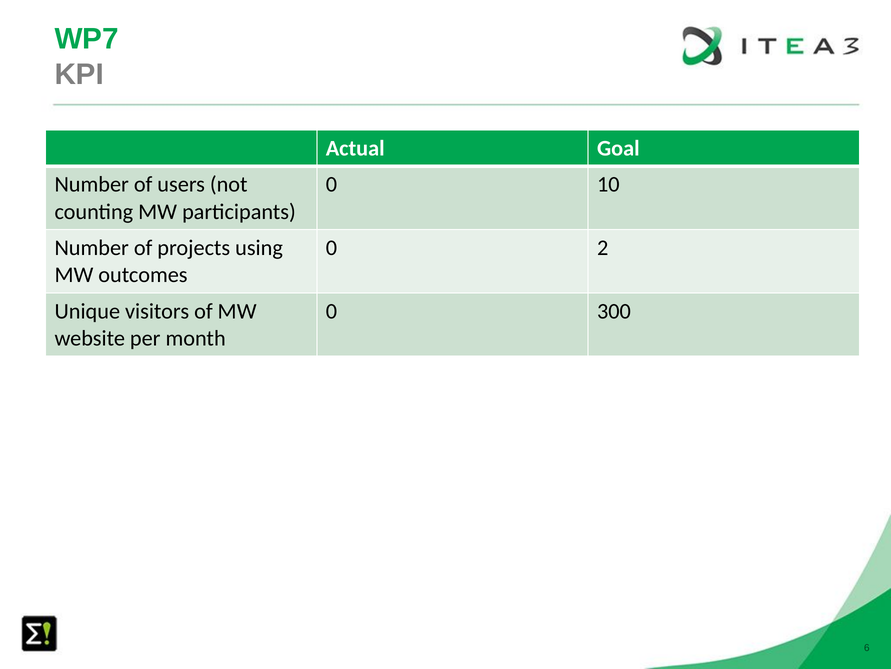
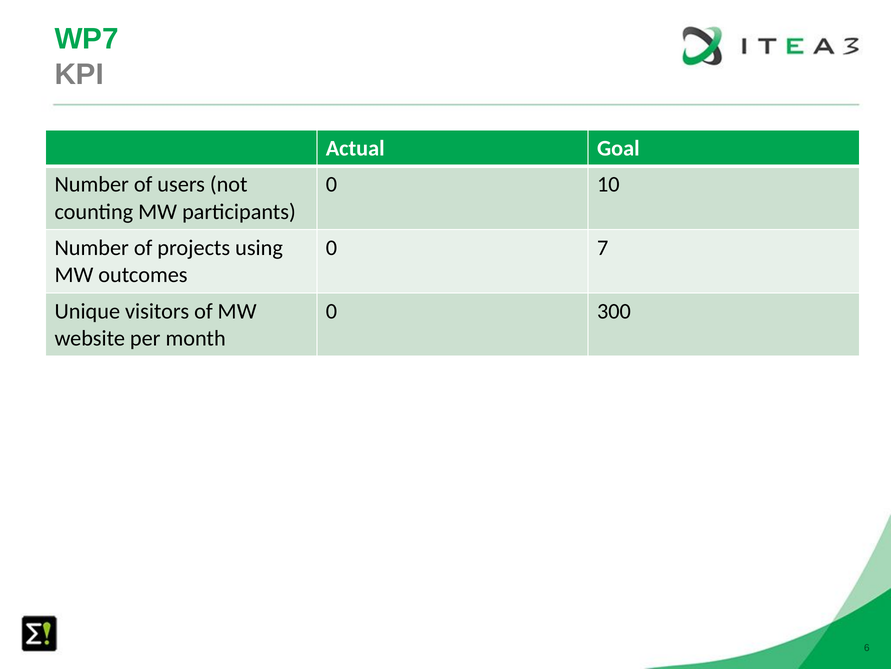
2: 2 -> 7 (603, 248)
